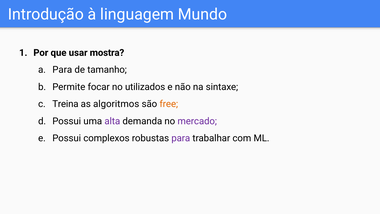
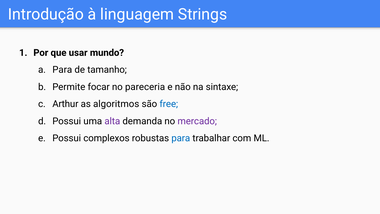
Mundo: Mundo -> Strings (203, 14)
mostra: mostra -> mundo (107, 53)
utilizados: utilizados -> pareceria (145, 87)
Treina: Treina -> Arthur (65, 104)
free colour: orange -> blue (169, 104)
para colour: purple -> blue (181, 138)
